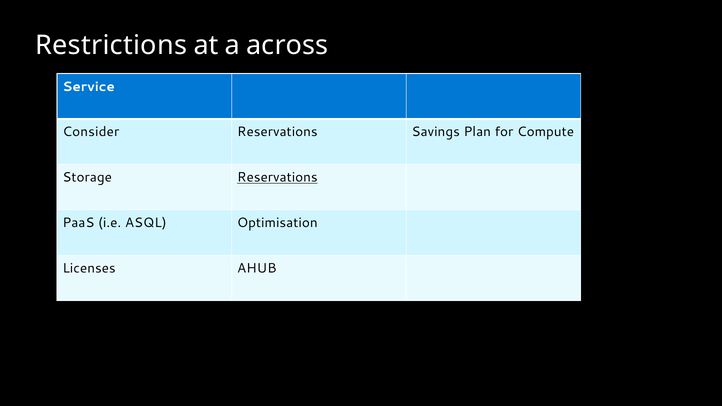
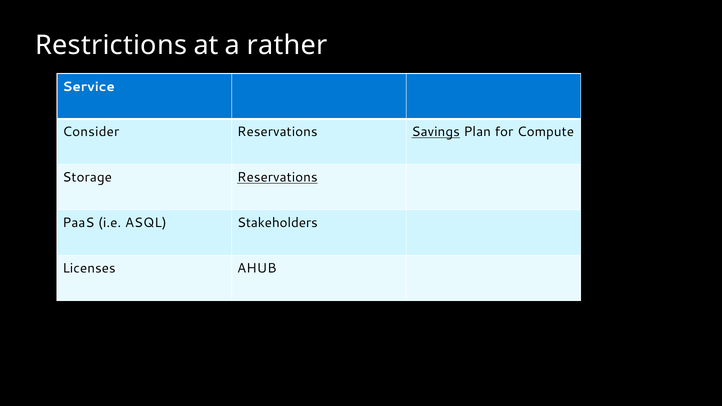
across: across -> rather (287, 45)
Savings underline: none -> present (436, 132)
Optimisation: Optimisation -> Stakeholders (277, 223)
